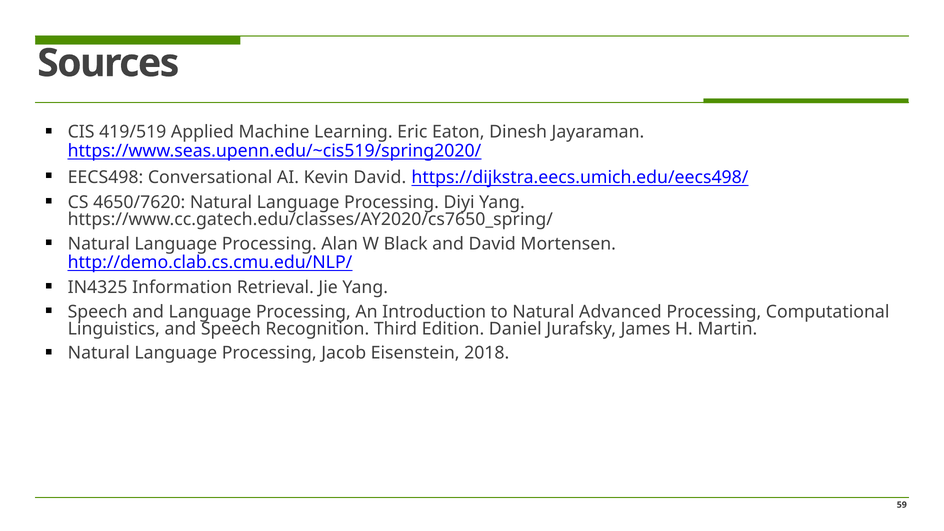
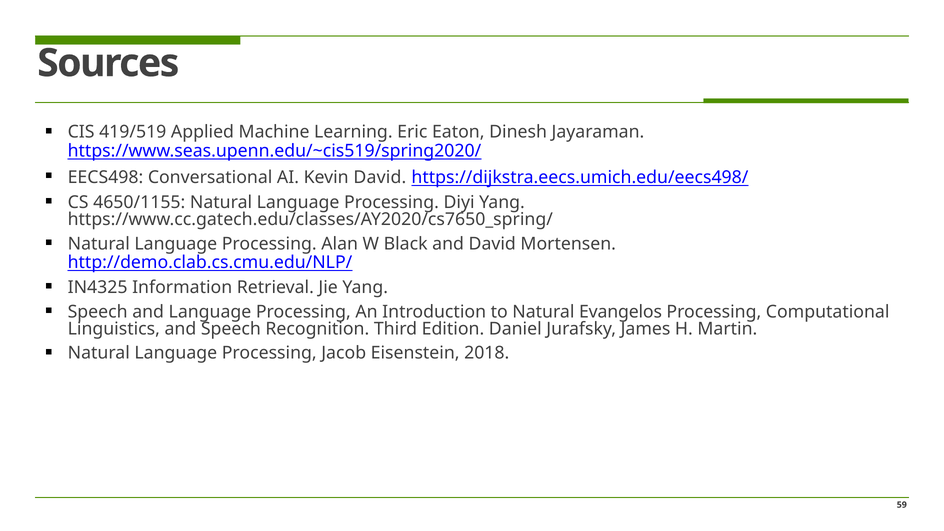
4650/7620: 4650/7620 -> 4650/1155 (139, 202)
Advanced: Advanced -> Evangelos (621, 312)
